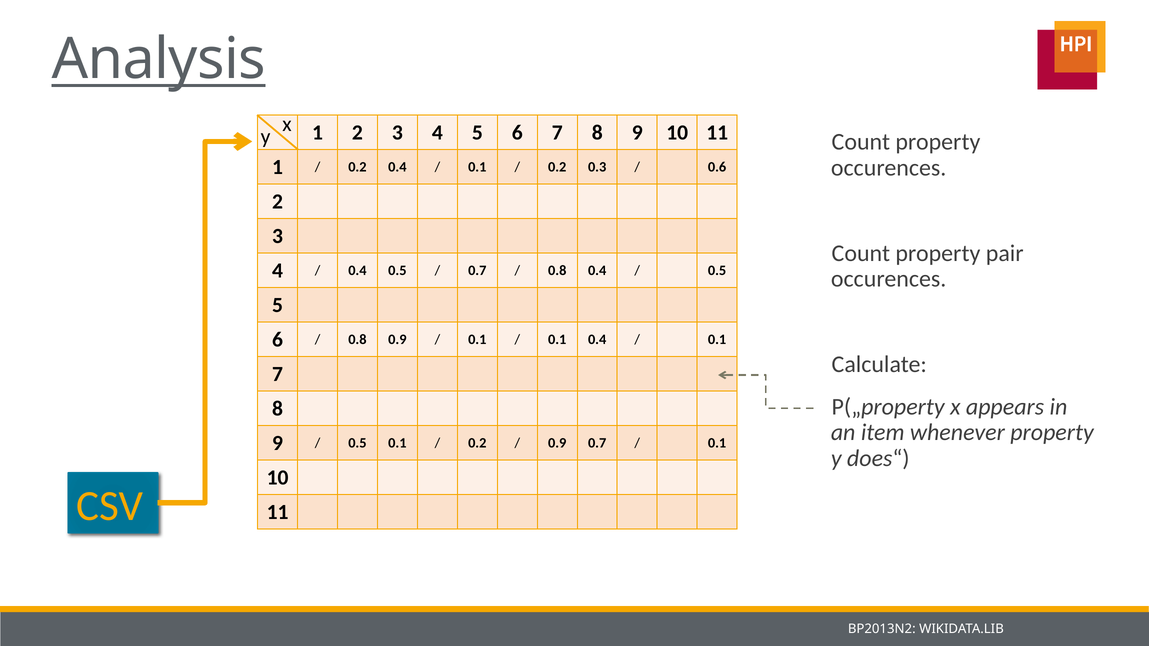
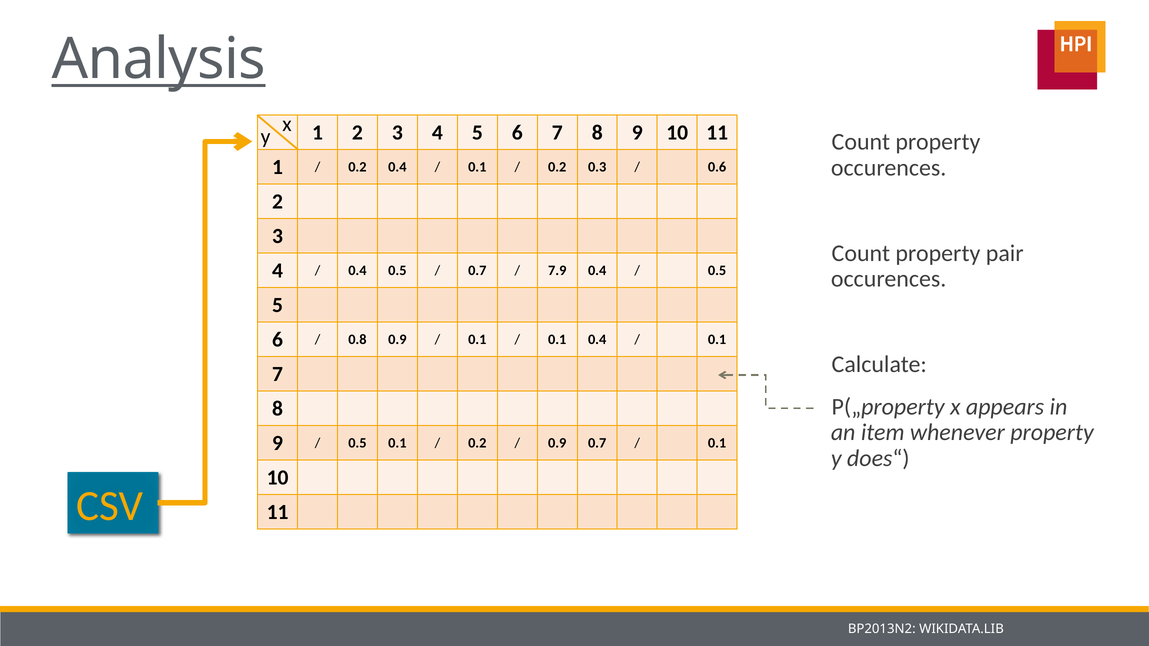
0.8: 0.8 -> 7.9 (557, 271)
